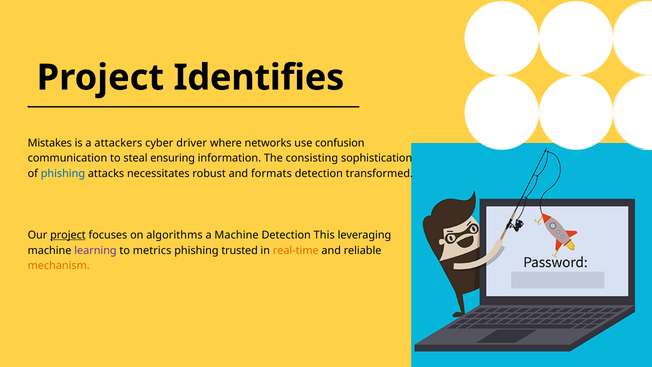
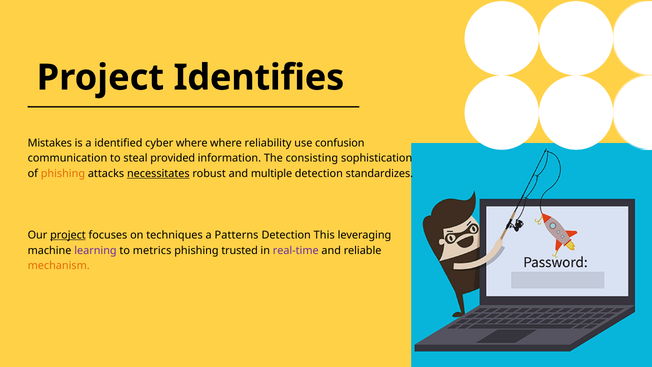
attackers: attackers -> identified (118, 143)
cyber driver: driver -> where (192, 143)
networks: networks -> reliability (268, 143)
ensuring: ensuring -> provided (173, 158)
phishing colour: blue -> orange (63, 173)
necessitates underline: none -> present (158, 173)
formats: formats -> multiple (272, 173)
transformed: transformed -> standardizes (379, 173)
algorithms: algorithms -> techniques (174, 235)
a Machine: Machine -> Patterns (237, 235)
real-time colour: orange -> purple (296, 250)
